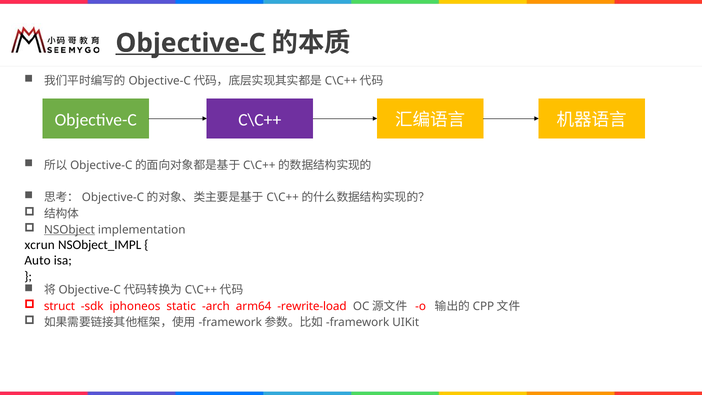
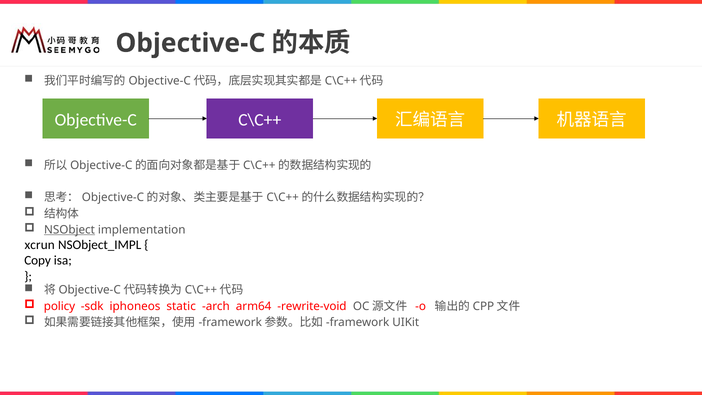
Objective-C underline: present -> none (190, 43)
Auto: Auto -> Copy (38, 260)
struct: struct -> policy (59, 306)
rewrite-load: rewrite-load -> rewrite-void (312, 306)
